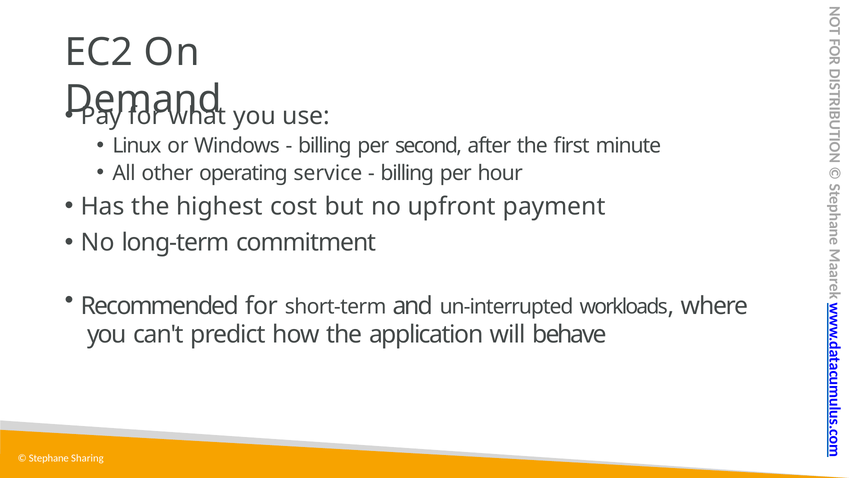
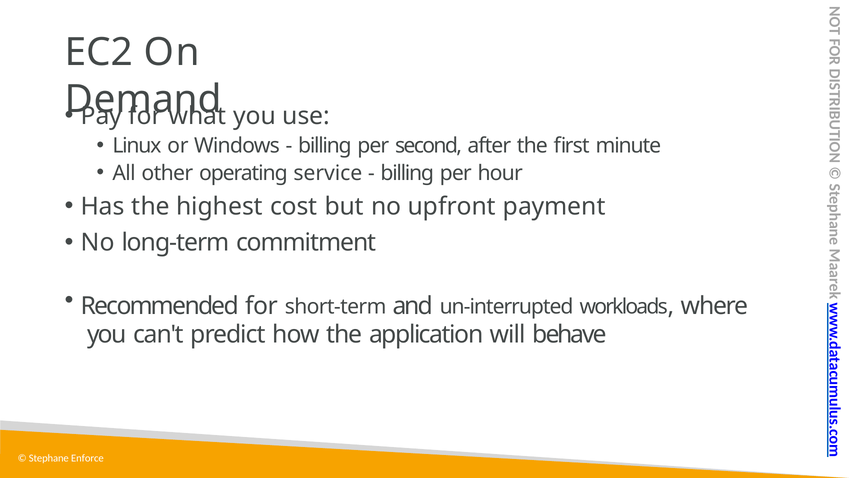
Sharing: Sharing -> Enforce (87, 458)
